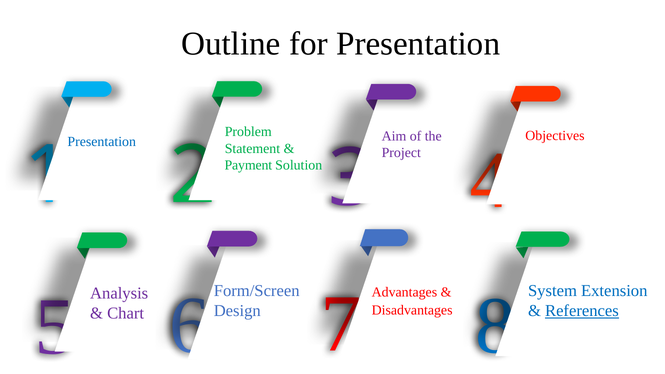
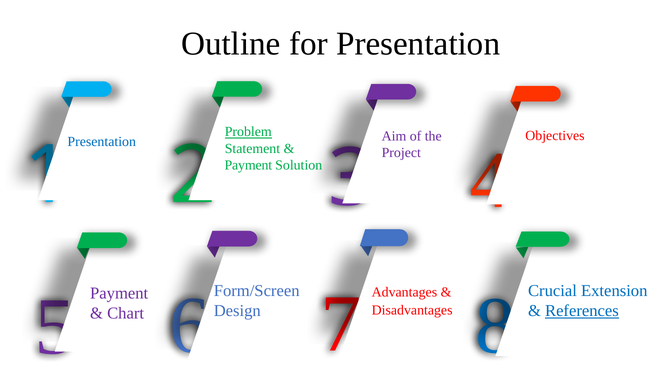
Problem underline: none -> present (248, 132)
System: System -> Crucial (552, 291)
Analysis: Analysis -> Payment (119, 293)
